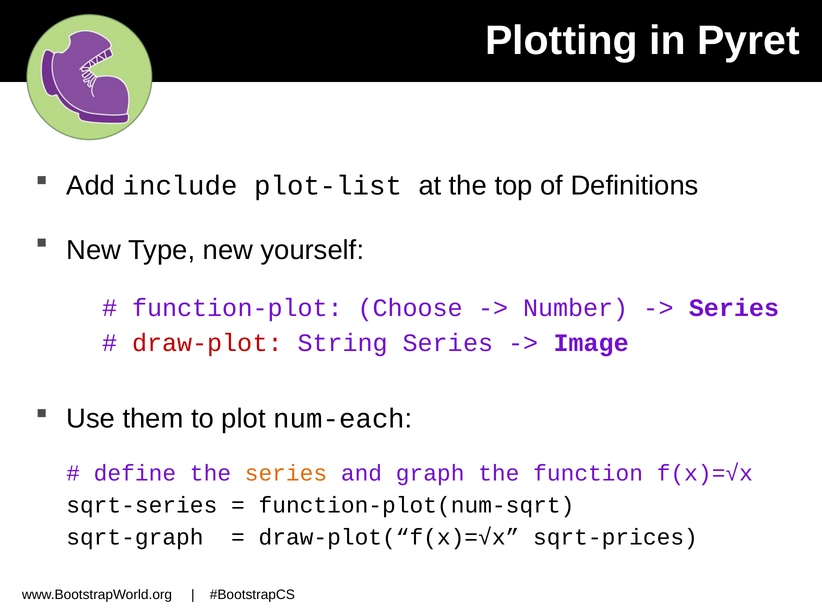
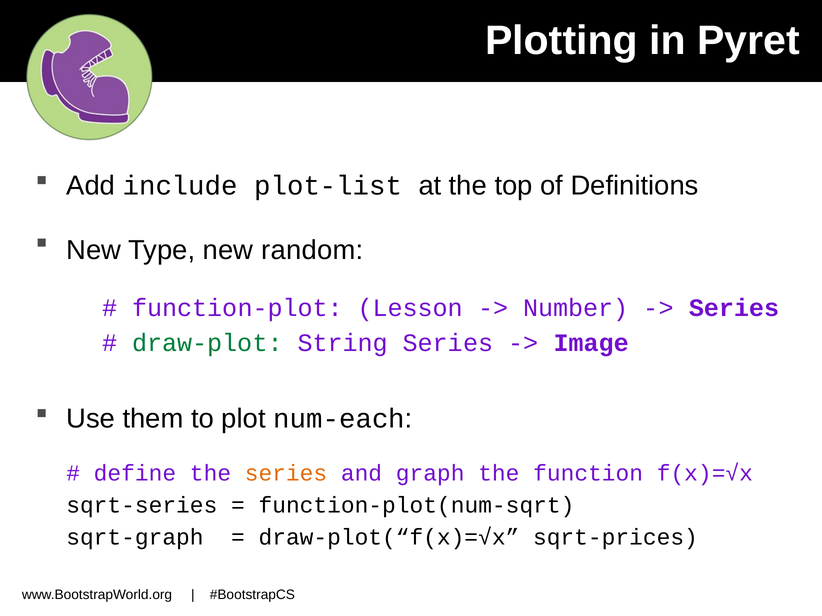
yourself: yourself -> random (312, 250)
Choose: Choose -> Lesson (410, 308)
draw-plot colour: red -> green (207, 343)
